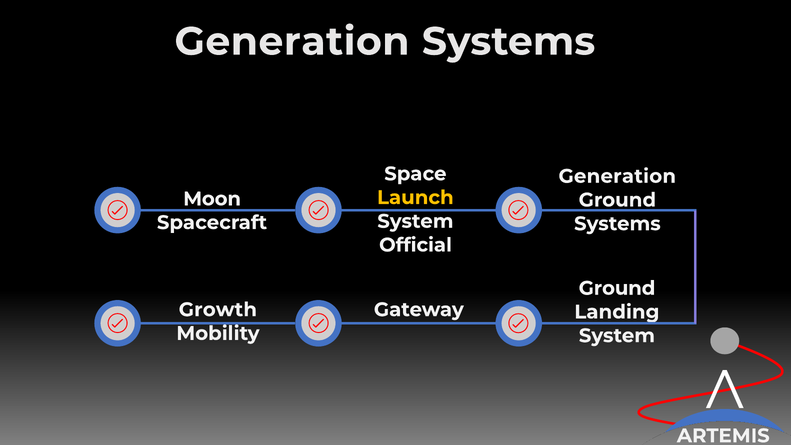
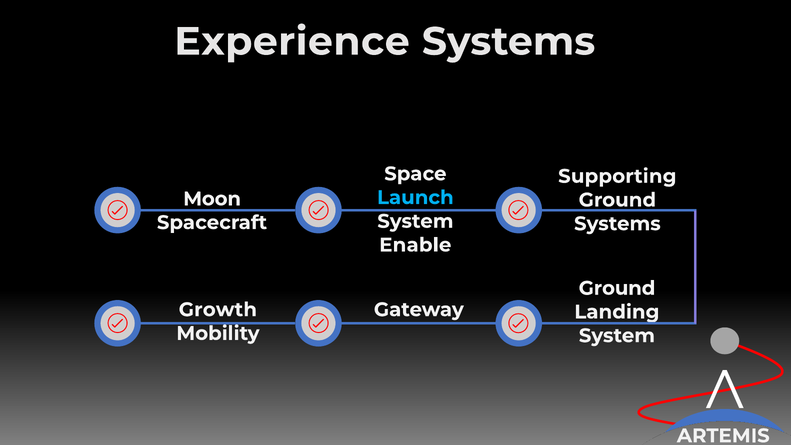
Generation: Generation -> Experience (292, 42)
Generation: Generation -> Supporting (617, 176)
Launch colour: yellow -> light blue (415, 198)
Official: Official -> Enable (415, 245)
